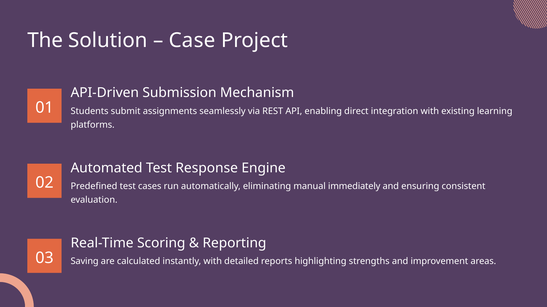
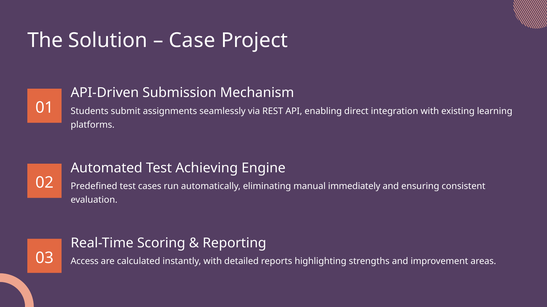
Response: Response -> Achieving (207, 168)
Saving: Saving -> Access (85, 262)
